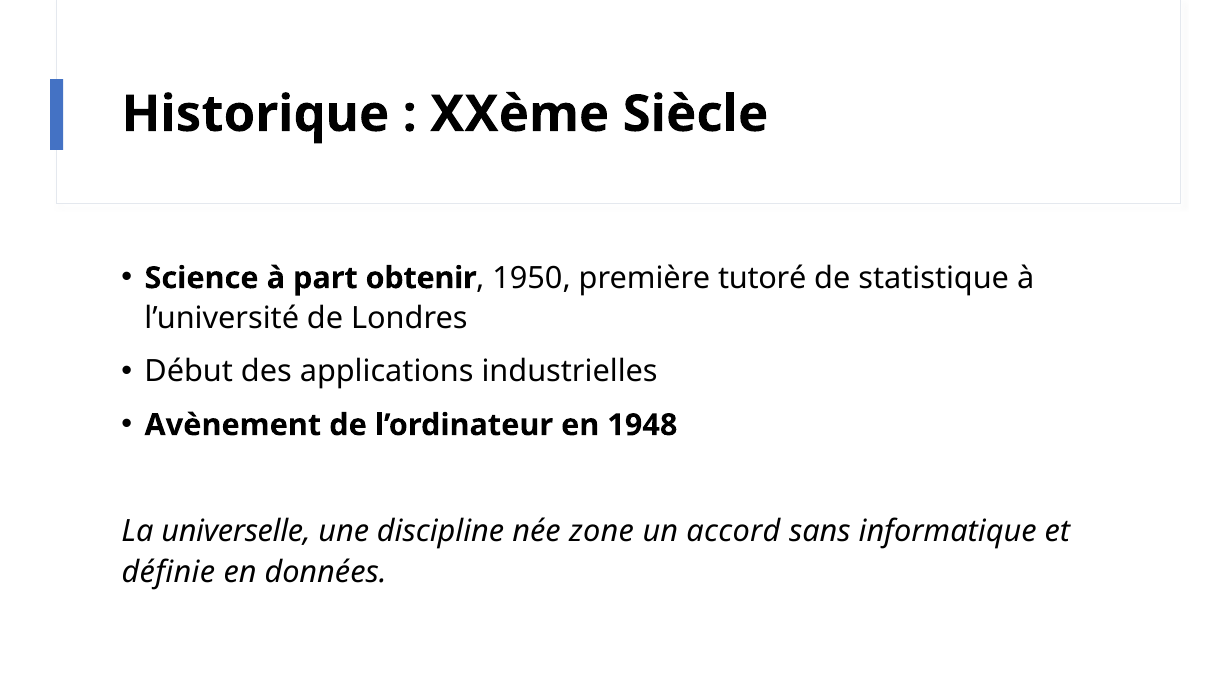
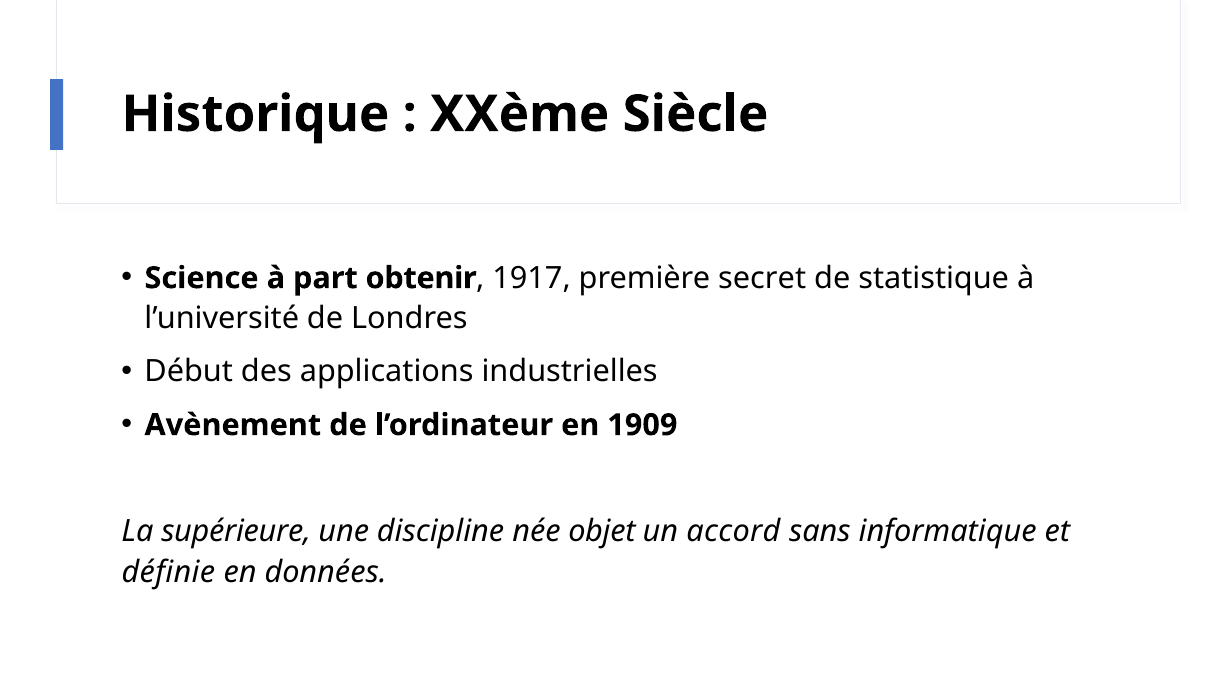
1950: 1950 -> 1917 (532, 278)
tutoré: tutoré -> secret (762, 278)
1948: 1948 -> 1909 (642, 425)
universelle: universelle -> supérieure (236, 532)
zone: zone -> objet (602, 532)
